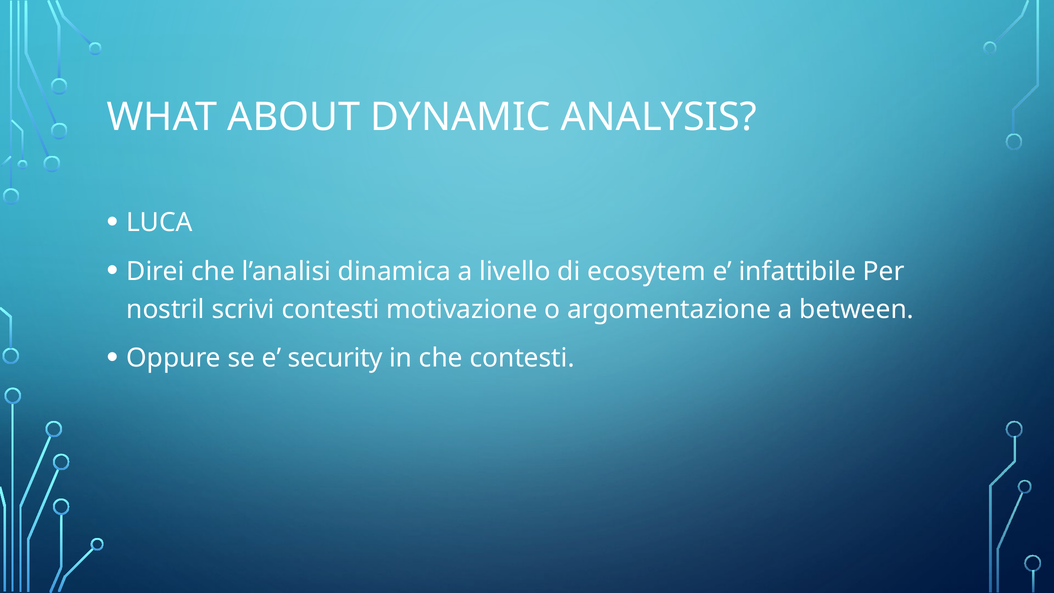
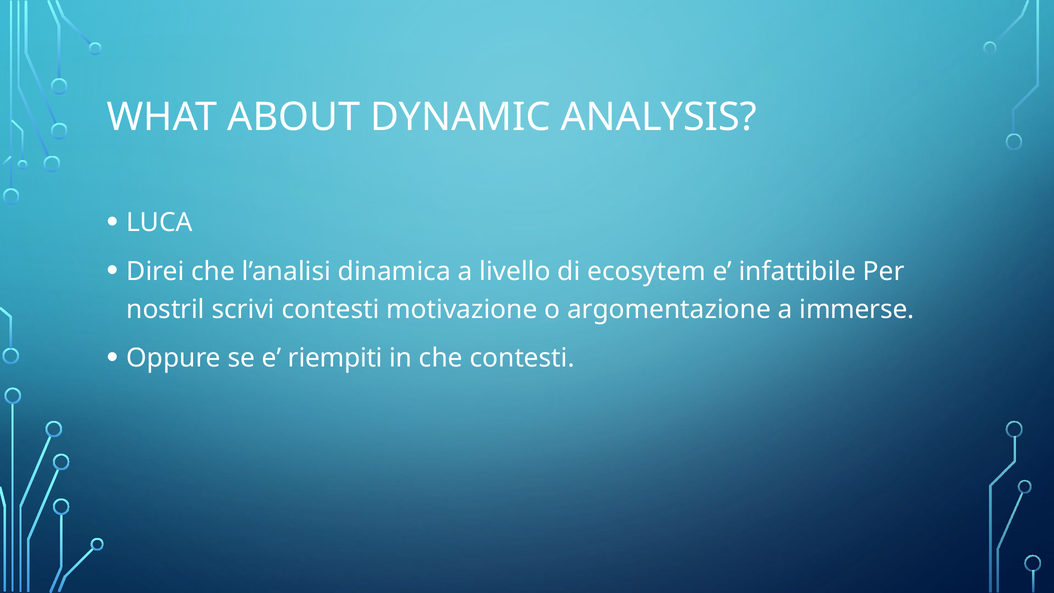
between: between -> immerse (857, 309)
security: security -> riempiti (335, 358)
